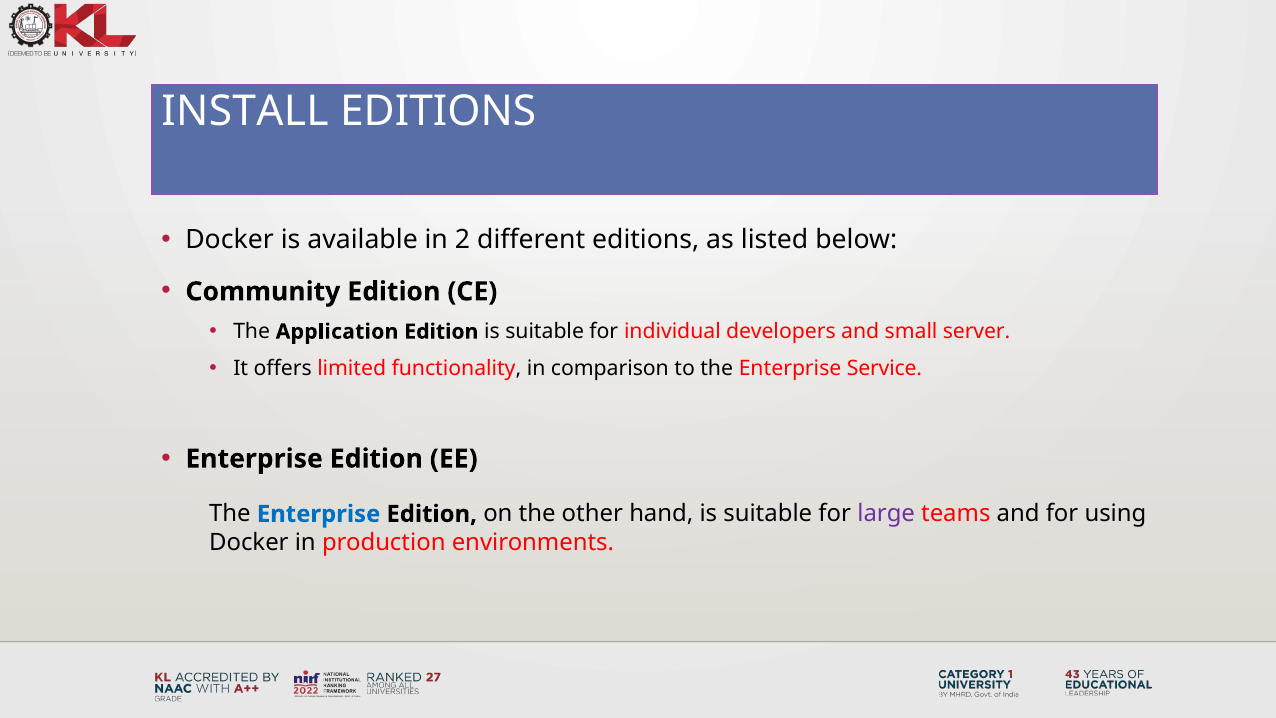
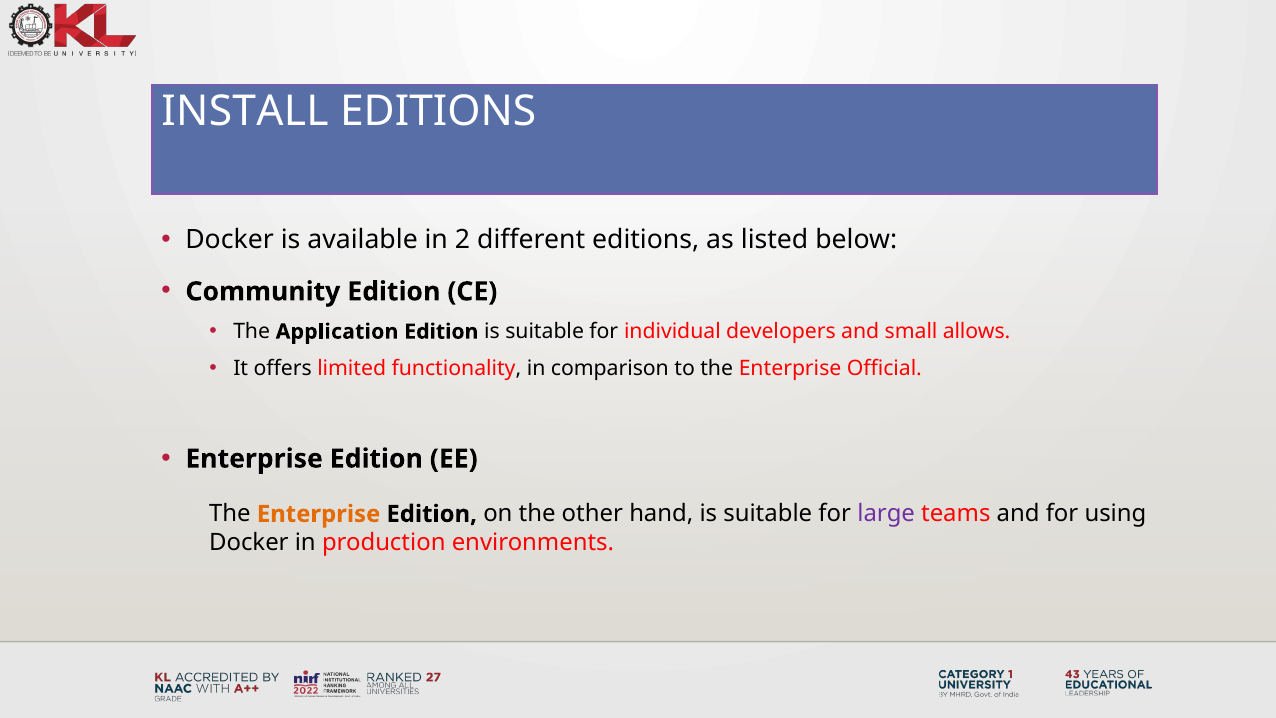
server: server -> allows (977, 332)
Service: Service -> Official (884, 369)
Enterprise colour: blue -> orange (319, 514)
